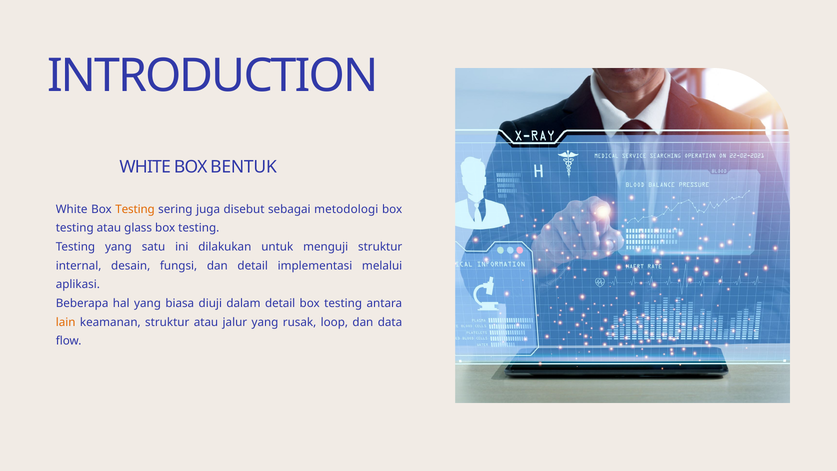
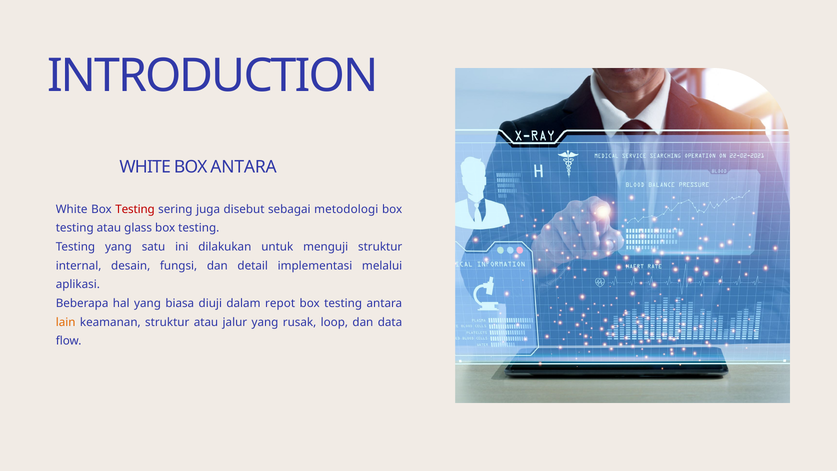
BOX BENTUK: BENTUK -> ANTARA (244, 167)
Testing colour: orange -> red (135, 209)
dalam detail: detail -> repot (280, 303)
